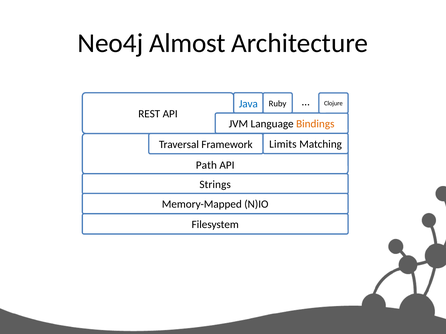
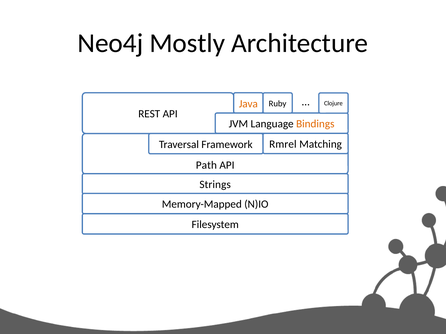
Almost: Almost -> Mostly (187, 43)
Java colour: blue -> orange (248, 104)
Limits: Limits -> Rmrel (283, 144)
